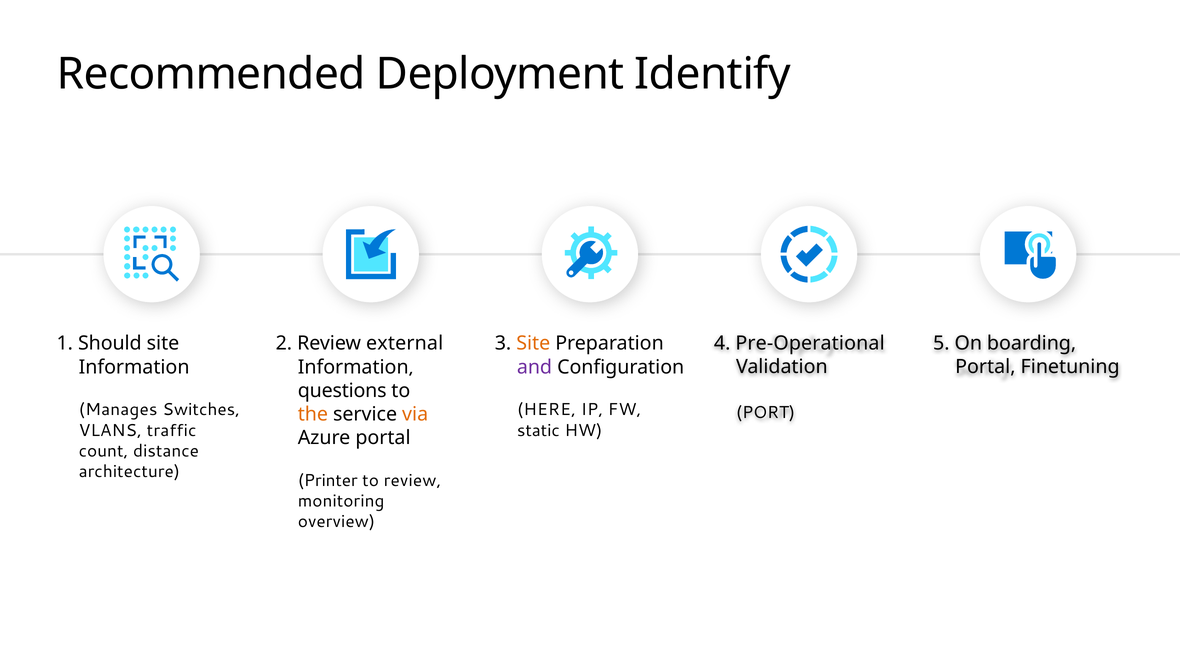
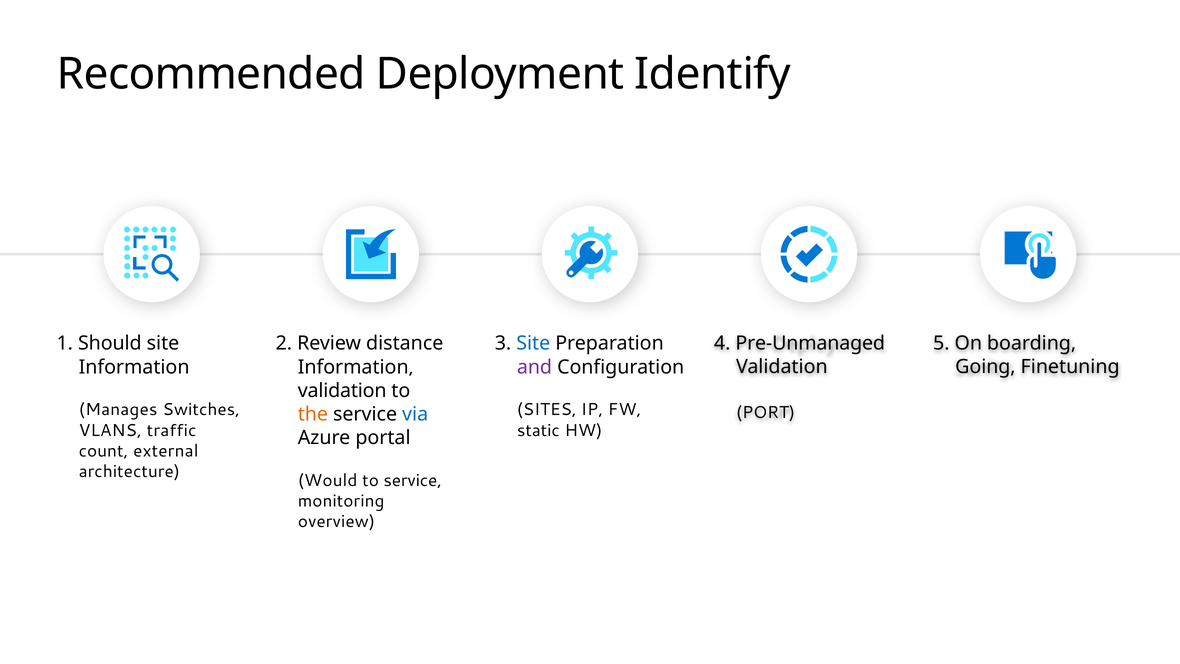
external: external -> distance (405, 343)
Site colour: orange -> blue (533, 343)
Pre-Operational: Pre-Operational -> Pre-Unmanaged (810, 343)
Portal: Portal -> Going (985, 367)
questions: questions -> validation (342, 390)
HERE: HERE -> SITES (547, 409)
via colour: orange -> blue (415, 414)
distance: distance -> external (166, 451)
Printer: Printer -> Would (328, 480)
to review: review -> service (413, 480)
